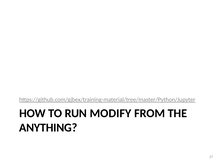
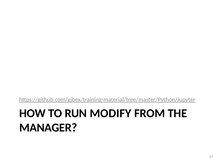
ANYTHING: ANYTHING -> MANAGER (48, 128)
